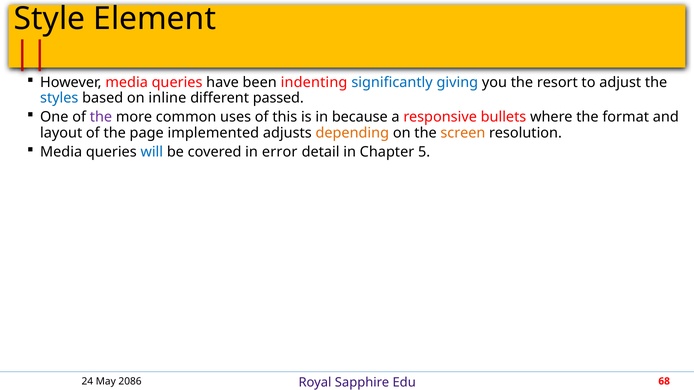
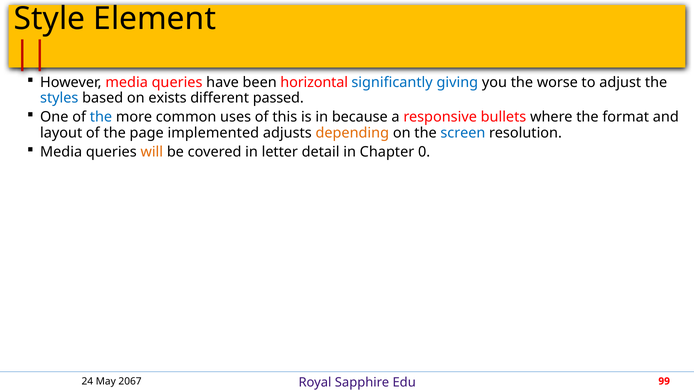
indenting: indenting -> horizontal (314, 82)
resort: resort -> worse (557, 82)
inline: inline -> exists (168, 98)
the colour: purple -> blue (101, 117)
screen colour: orange -> blue (463, 133)
will colour: blue -> orange (152, 152)
error: error -> letter (280, 152)
5: 5 -> 0 (424, 152)
2086: 2086 -> 2067 (130, 382)
68: 68 -> 99 (664, 382)
